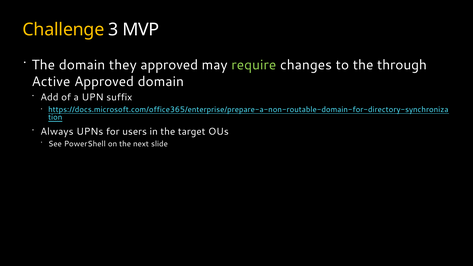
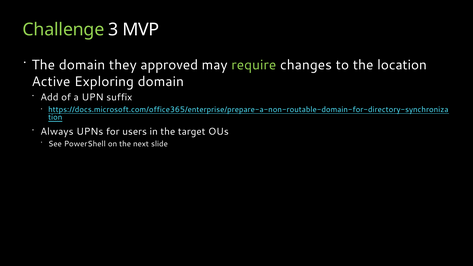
Challenge colour: yellow -> light green (63, 30)
through: through -> location (402, 65)
Active Approved: Approved -> Exploring (104, 82)
